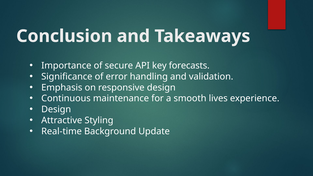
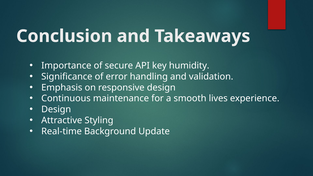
forecasts: forecasts -> humidity (189, 66)
